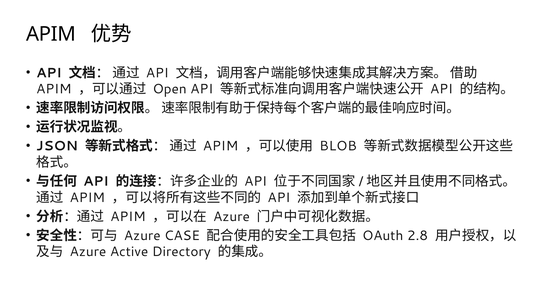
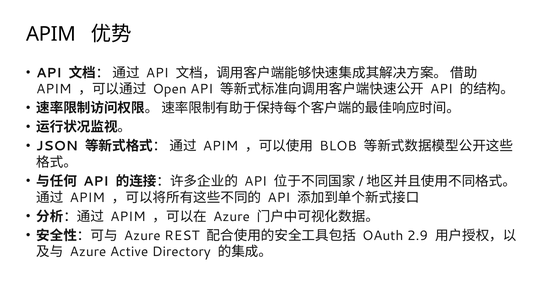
CASE: CASE -> REST (182, 236)
2.8: 2.8 -> 2.9 (418, 236)
